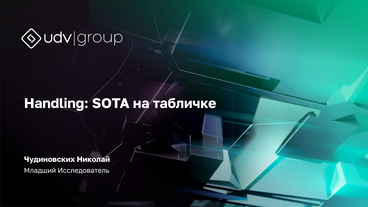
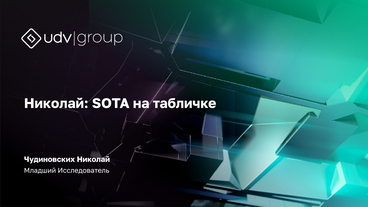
Handling: Handling -> Николай (56, 103)
